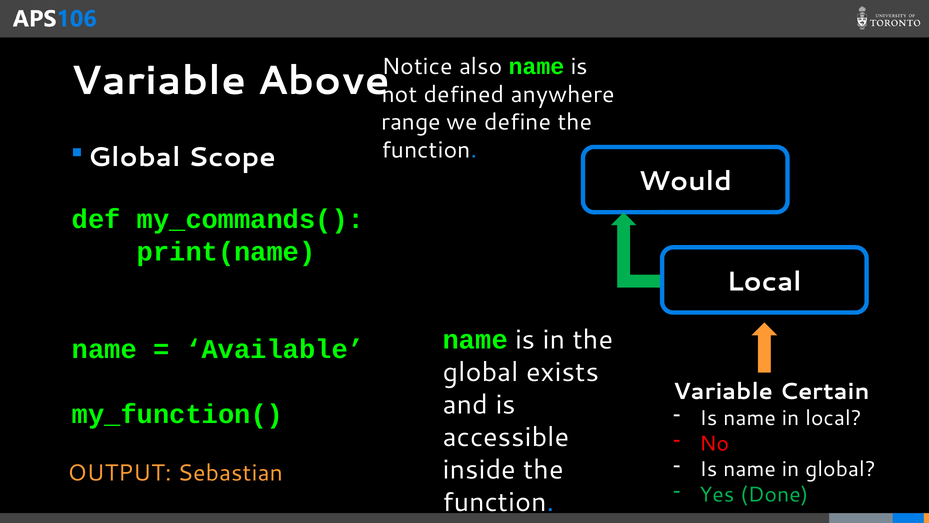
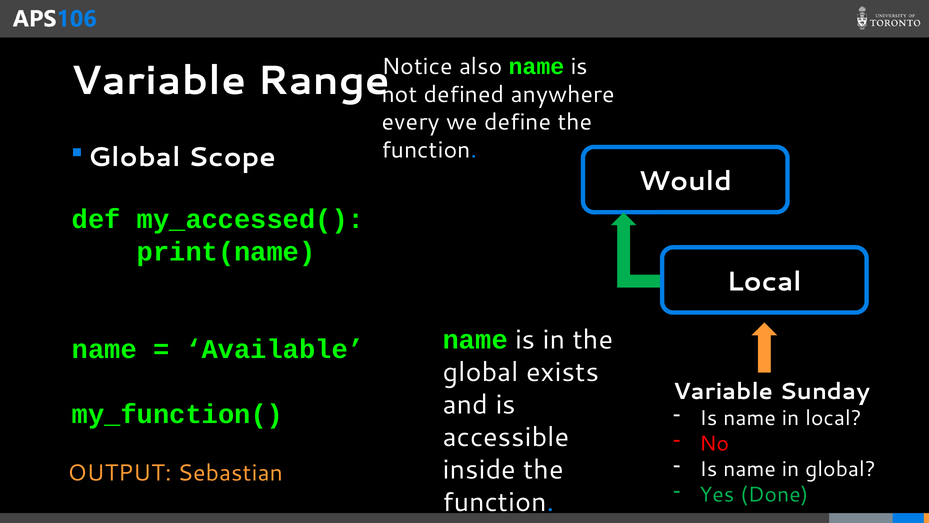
Above: Above -> Range (324, 81)
range: range -> every (411, 122)
my_commands(: my_commands( -> my_accessed( (250, 219)
Certain: Certain -> Sunday (825, 391)
